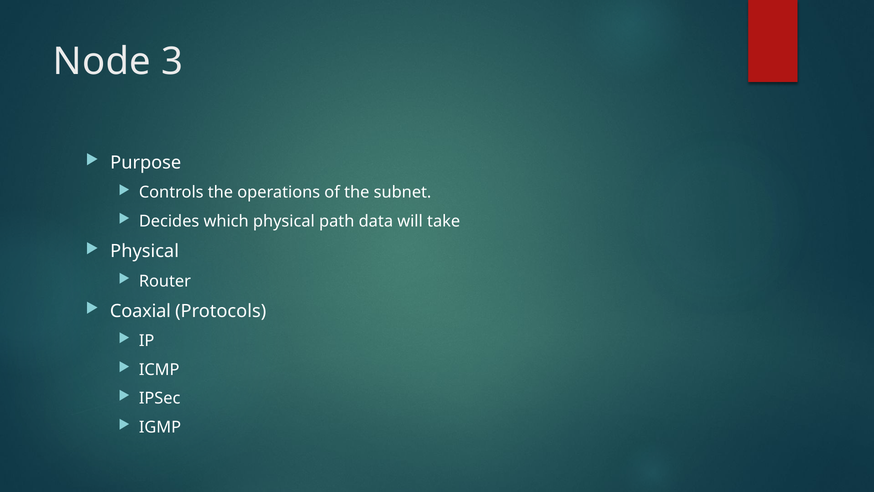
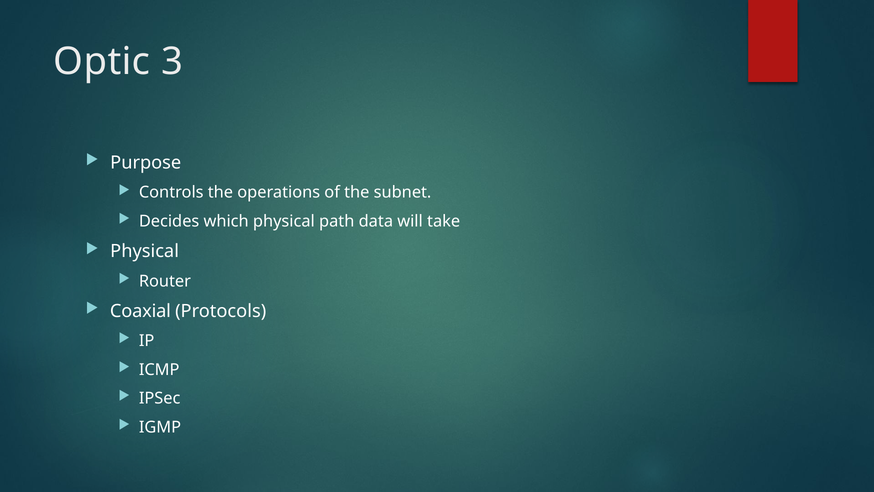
Node: Node -> Optic (102, 61)
